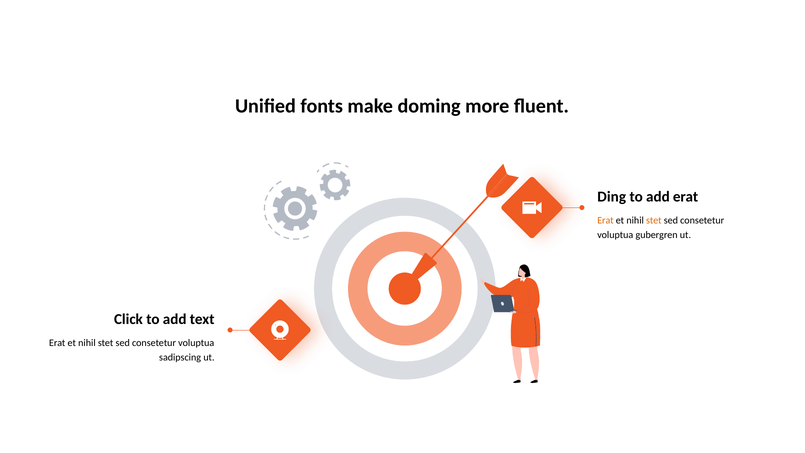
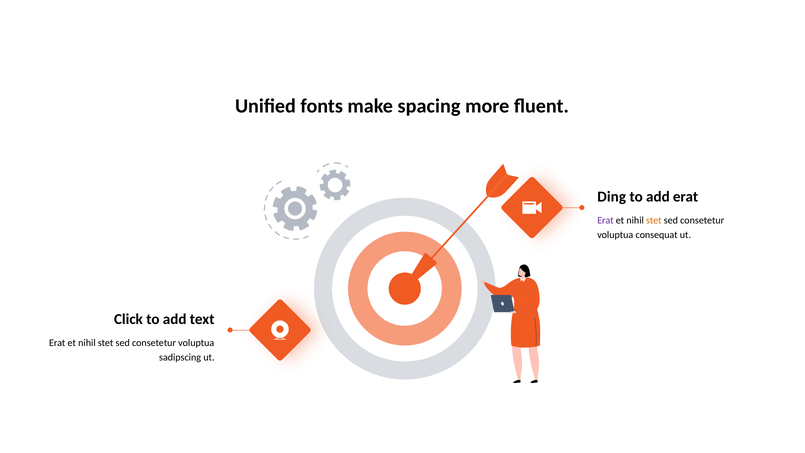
doming: doming -> spacing (429, 106)
Erat colour: orange -> purple (605, 220)
gubergren: gubergren -> consequat (657, 235)
